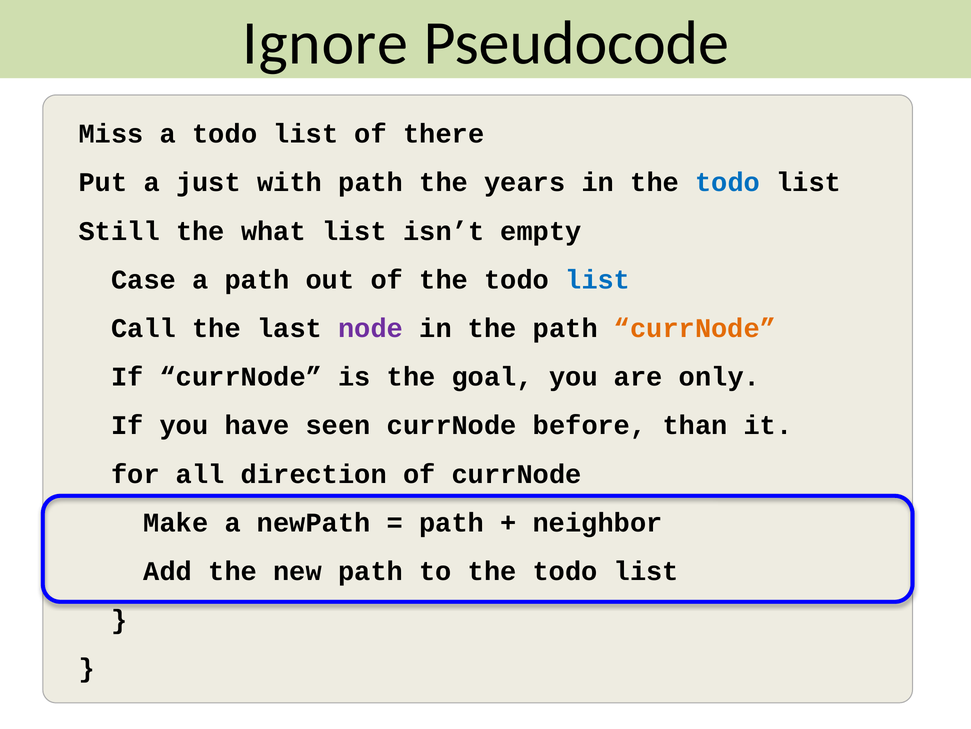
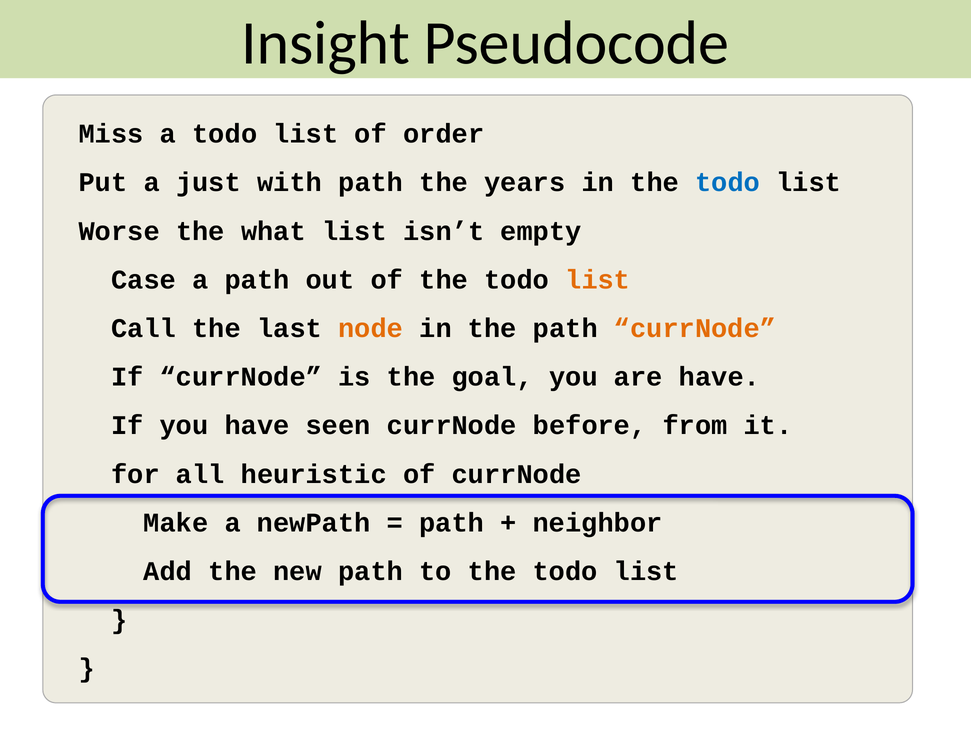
Ignore: Ignore -> Insight (326, 43)
there: there -> order (444, 134)
Still: Still -> Worse (119, 231)
list colour: blue -> orange (598, 279)
node colour: purple -> orange (371, 328)
are only: only -> have (719, 377)
than: than -> from (695, 425)
direction: direction -> heuristic (314, 474)
